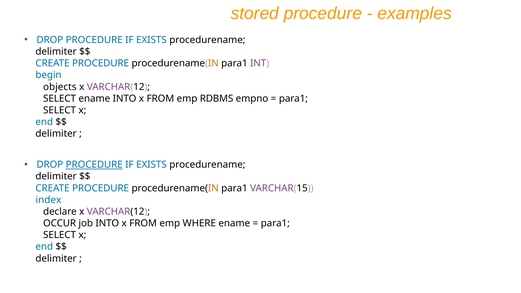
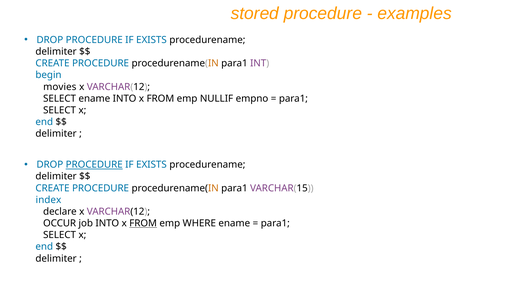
objects: objects -> movies (60, 87)
RDBMS: RDBMS -> NULLIF (217, 99)
FROM underline: none -> present (143, 223)
